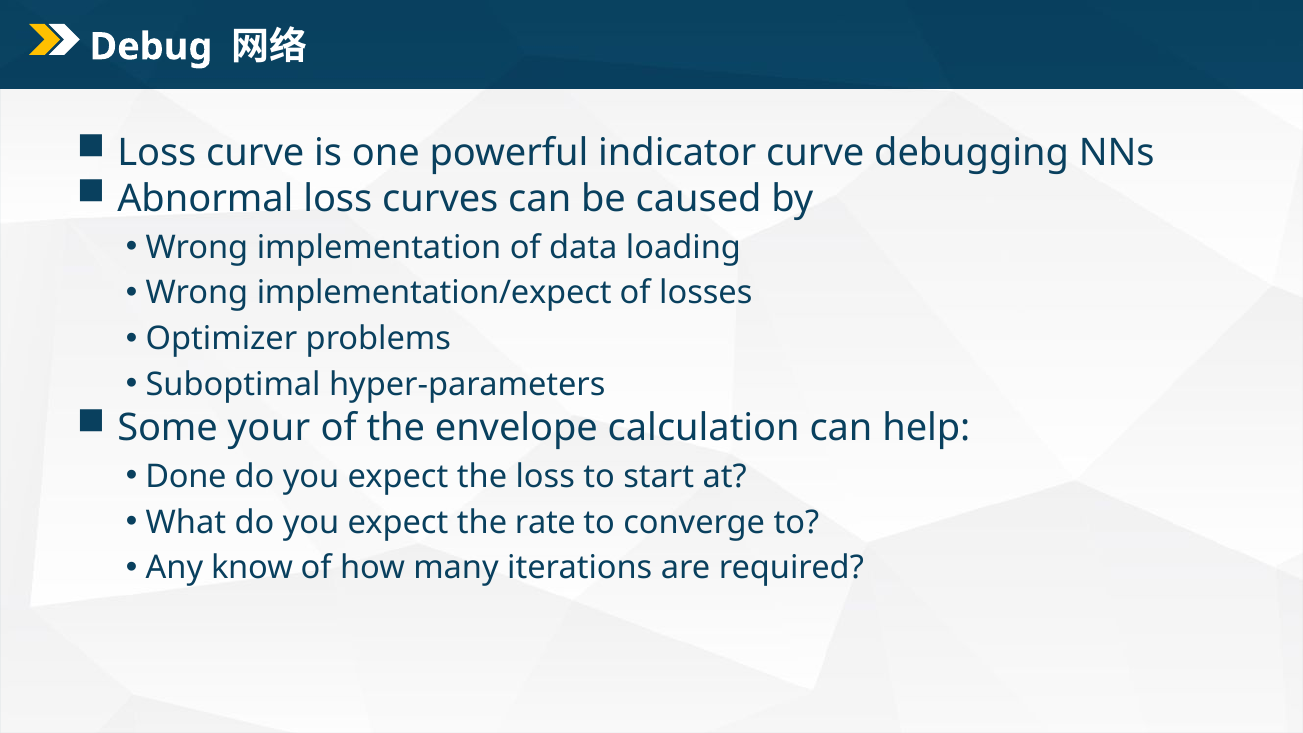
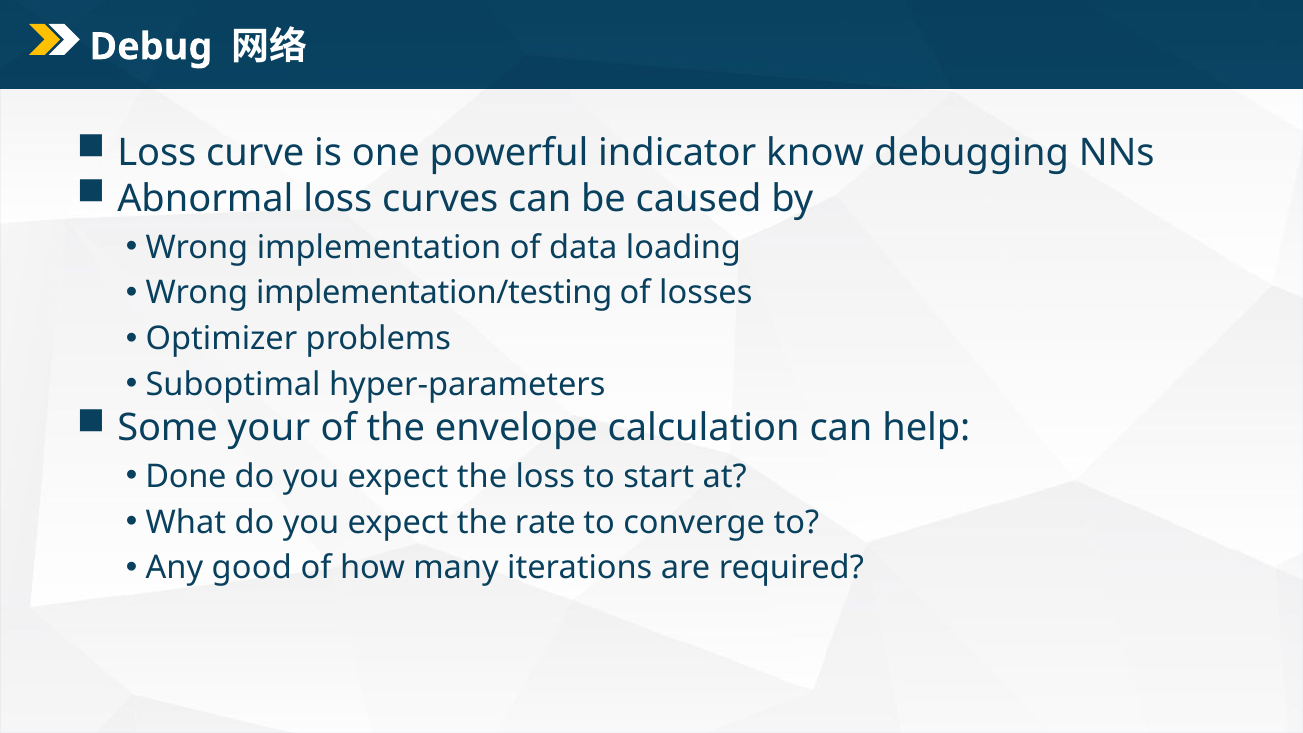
indicator curve: curve -> know (815, 153)
implementation/expect: implementation/expect -> implementation/testing (434, 293)
know: know -> good (252, 568)
